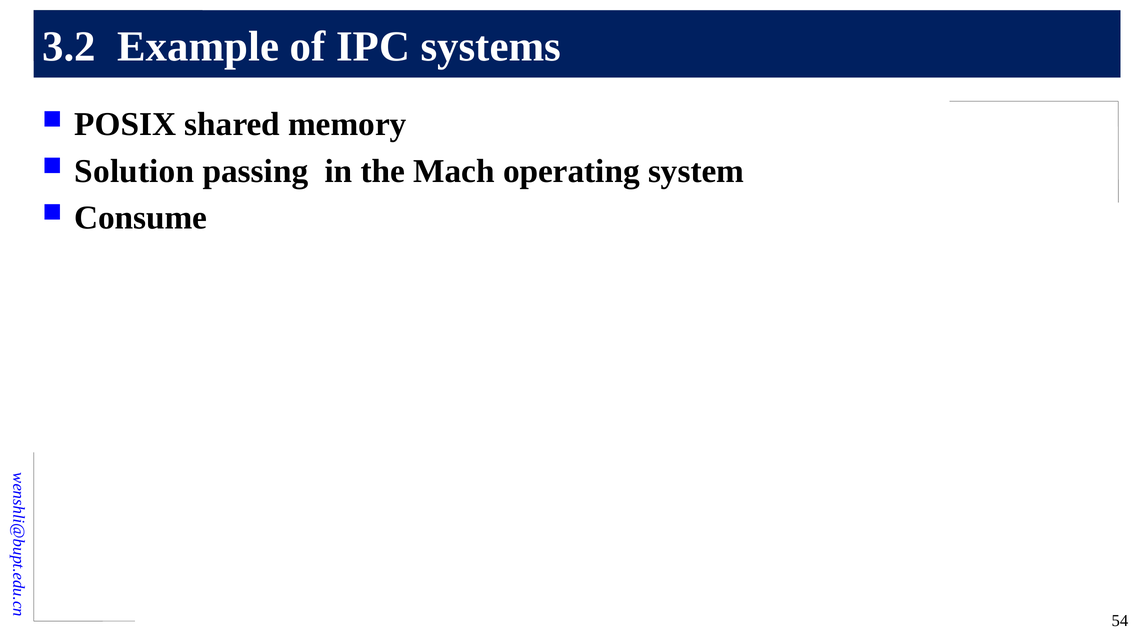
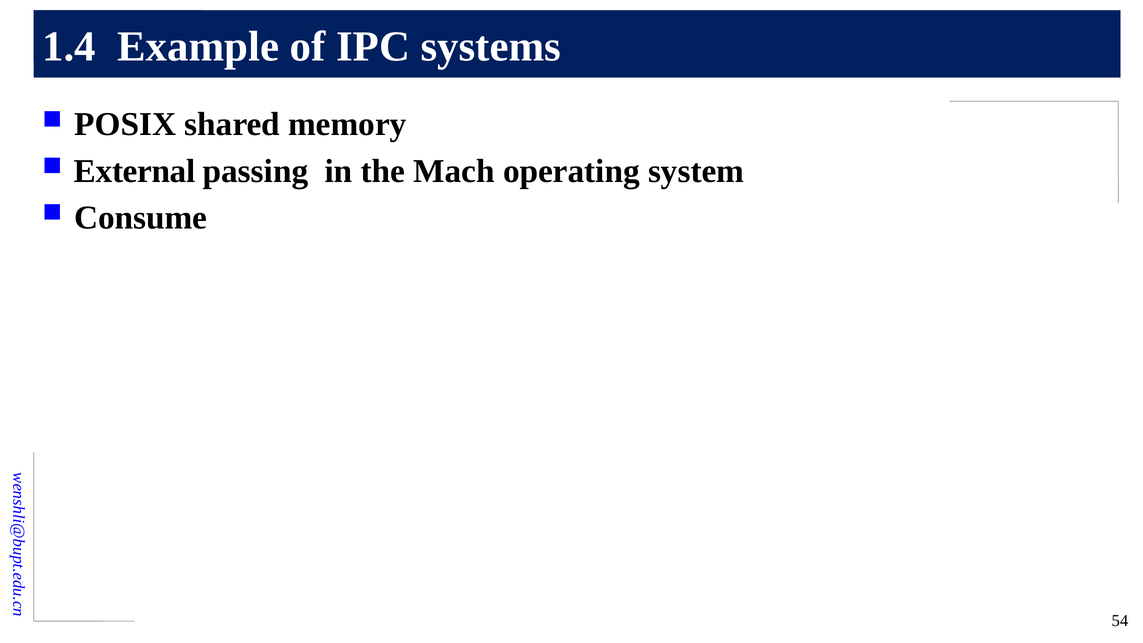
3.2: 3.2 -> 1.4 (69, 47)
Solution: Solution -> External (135, 171)
